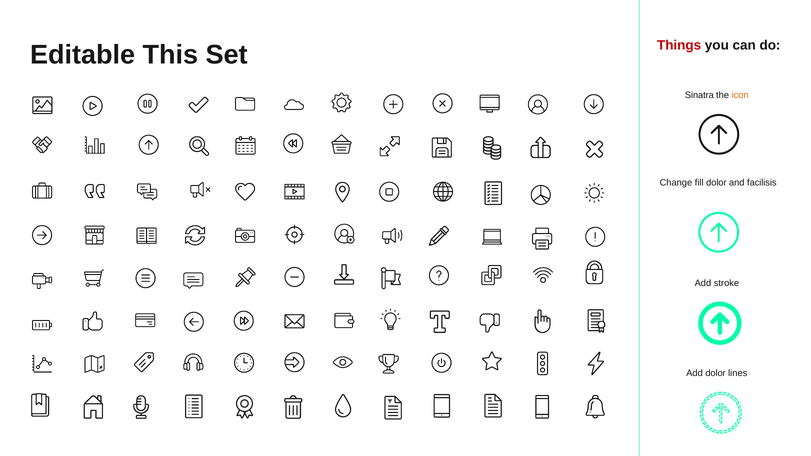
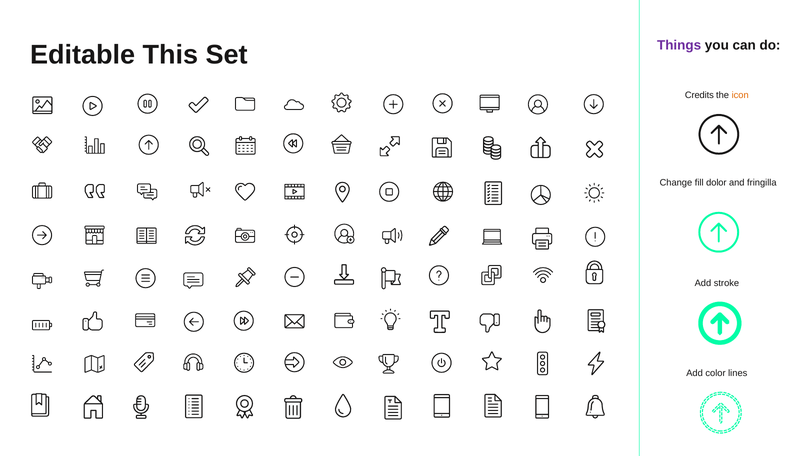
Things colour: red -> purple (679, 45)
Sinatra: Sinatra -> Credits (699, 95)
facilisis: facilisis -> fringilla (762, 183)
Add dolor: dolor -> color (716, 373)
